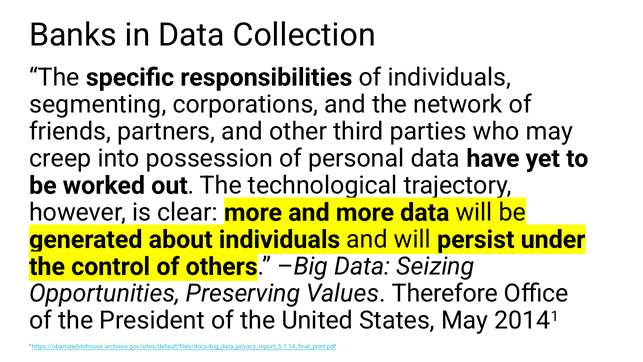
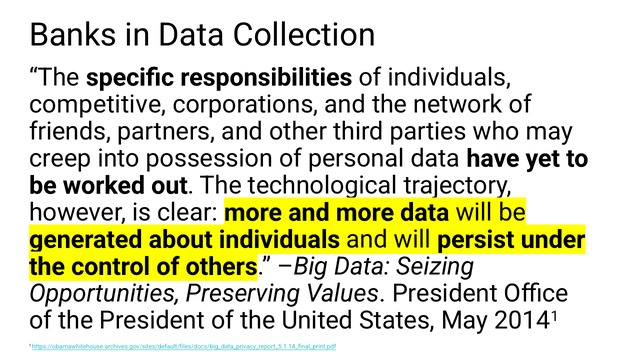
segmenting: segmenting -> competitive (98, 104)
Values Therefore: Therefore -> President (445, 293)
